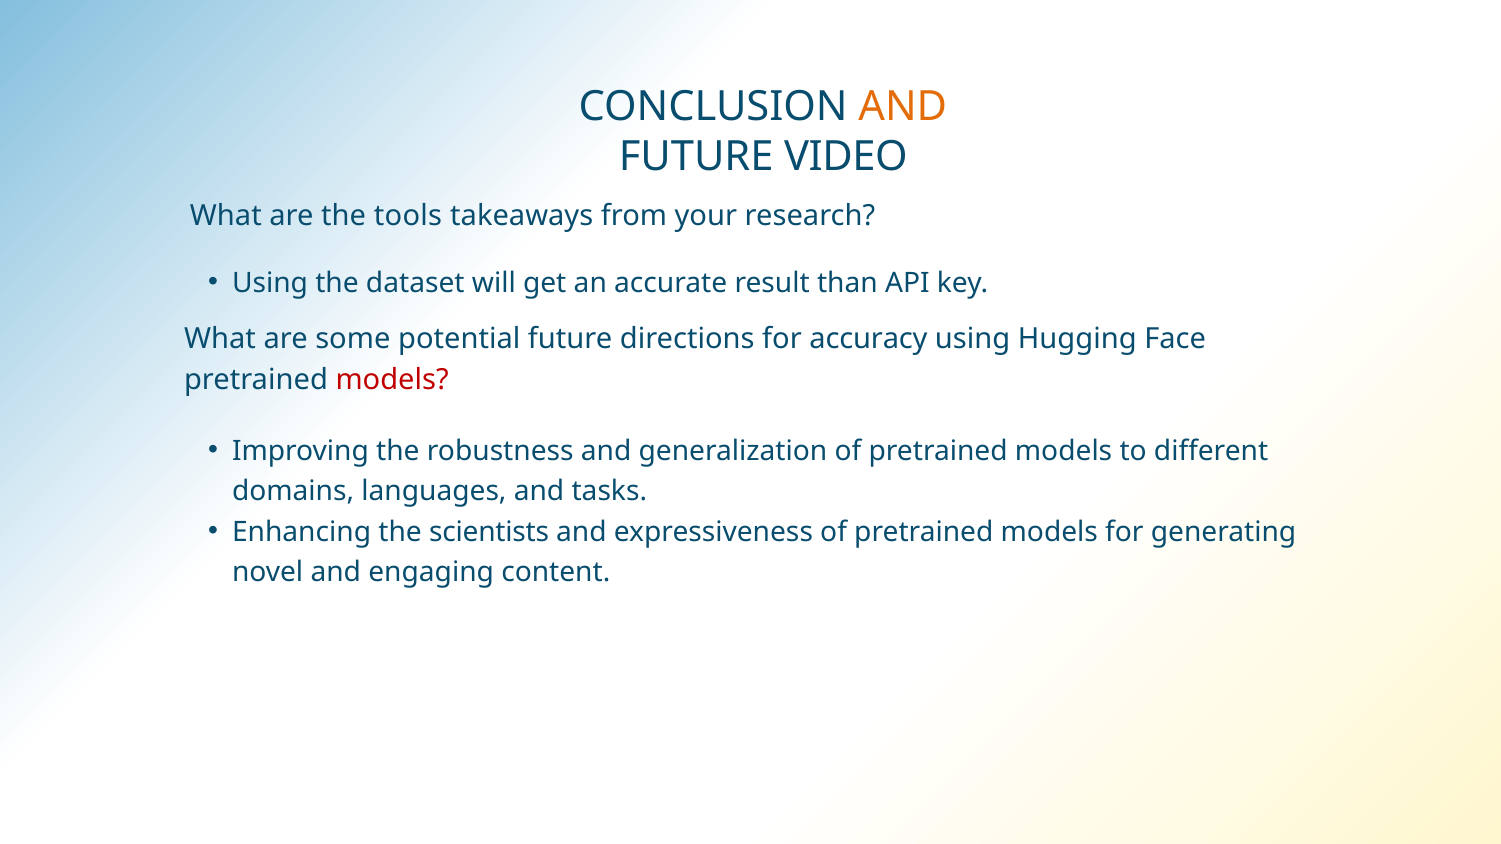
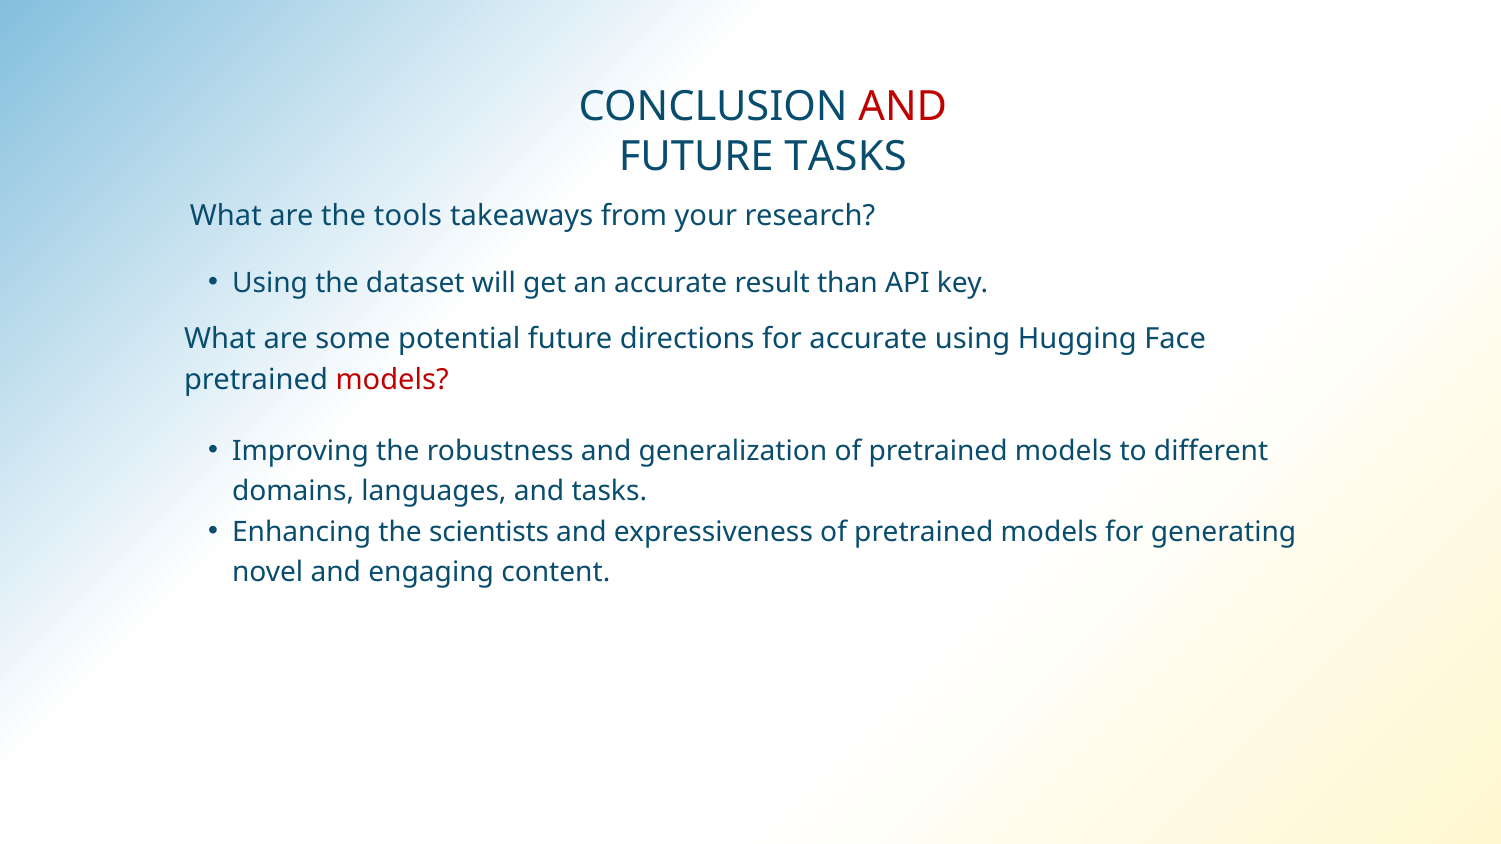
AND colour: orange -> red (903, 107)
FUTURE VIDEO: VIDEO -> TASKS (846, 157)
for accuracy: accuracy -> accurate (868, 339)
